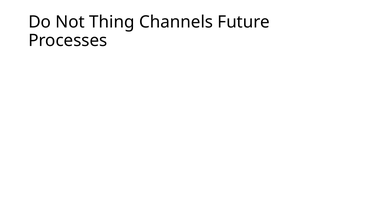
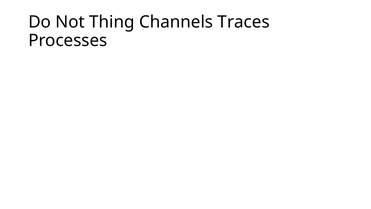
Future: Future -> Traces (244, 22)
